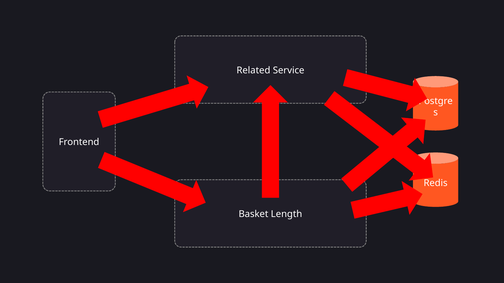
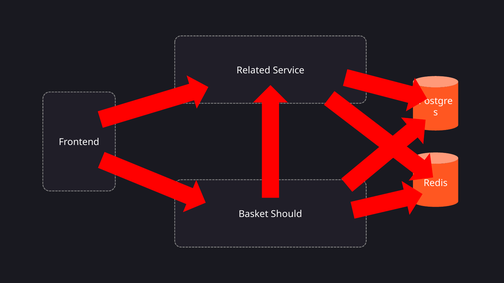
Length: Length -> Should (286, 214)
